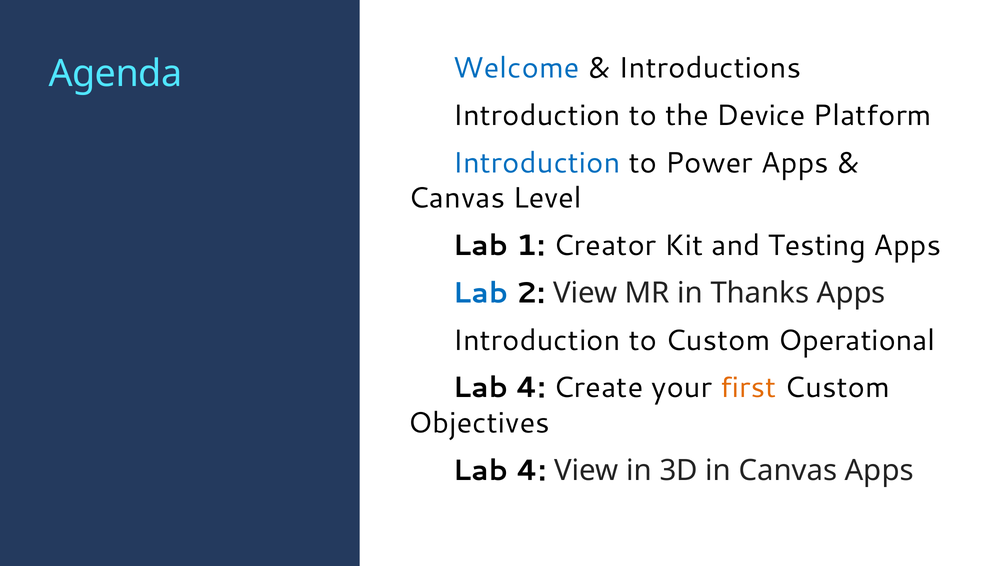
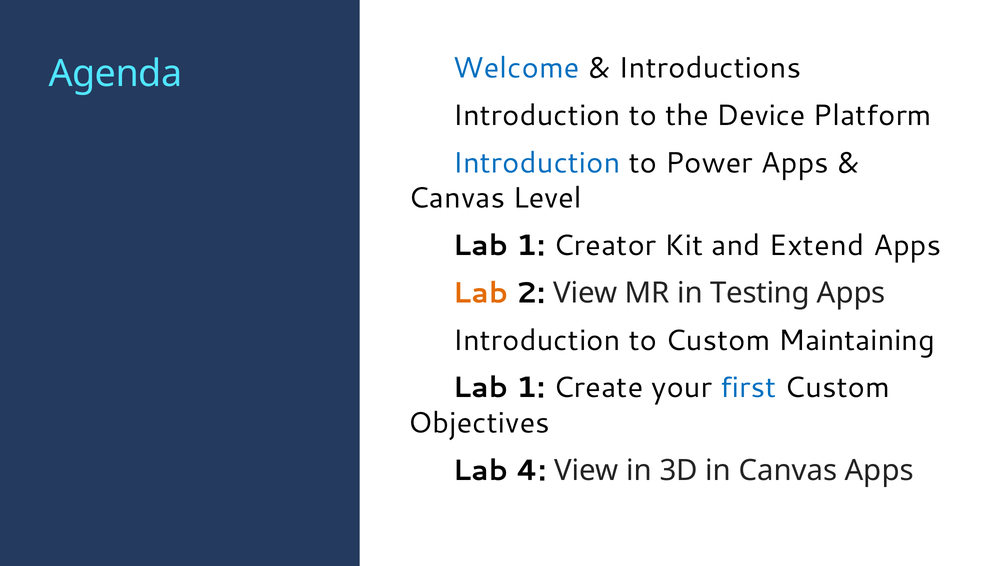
Testing: Testing -> Extend (817, 246)
Lab colour: blue -> orange (480, 293)
Thanks: Thanks -> Testing (760, 293)
Operational: Operational -> Maintaining (857, 341)
4: 4 -> 1 (531, 388)
first colour: orange -> blue (748, 388)
